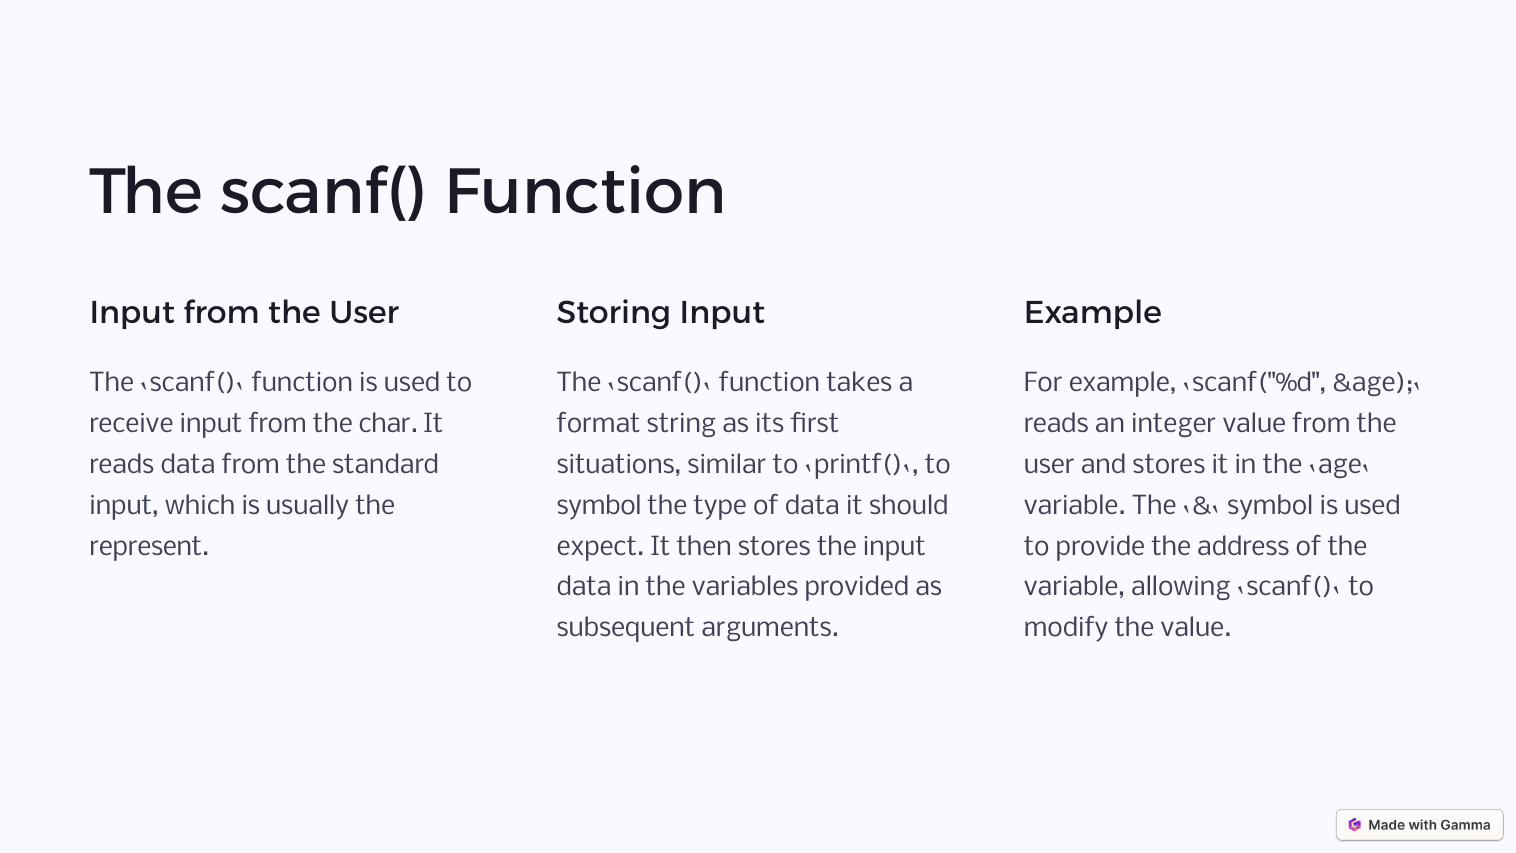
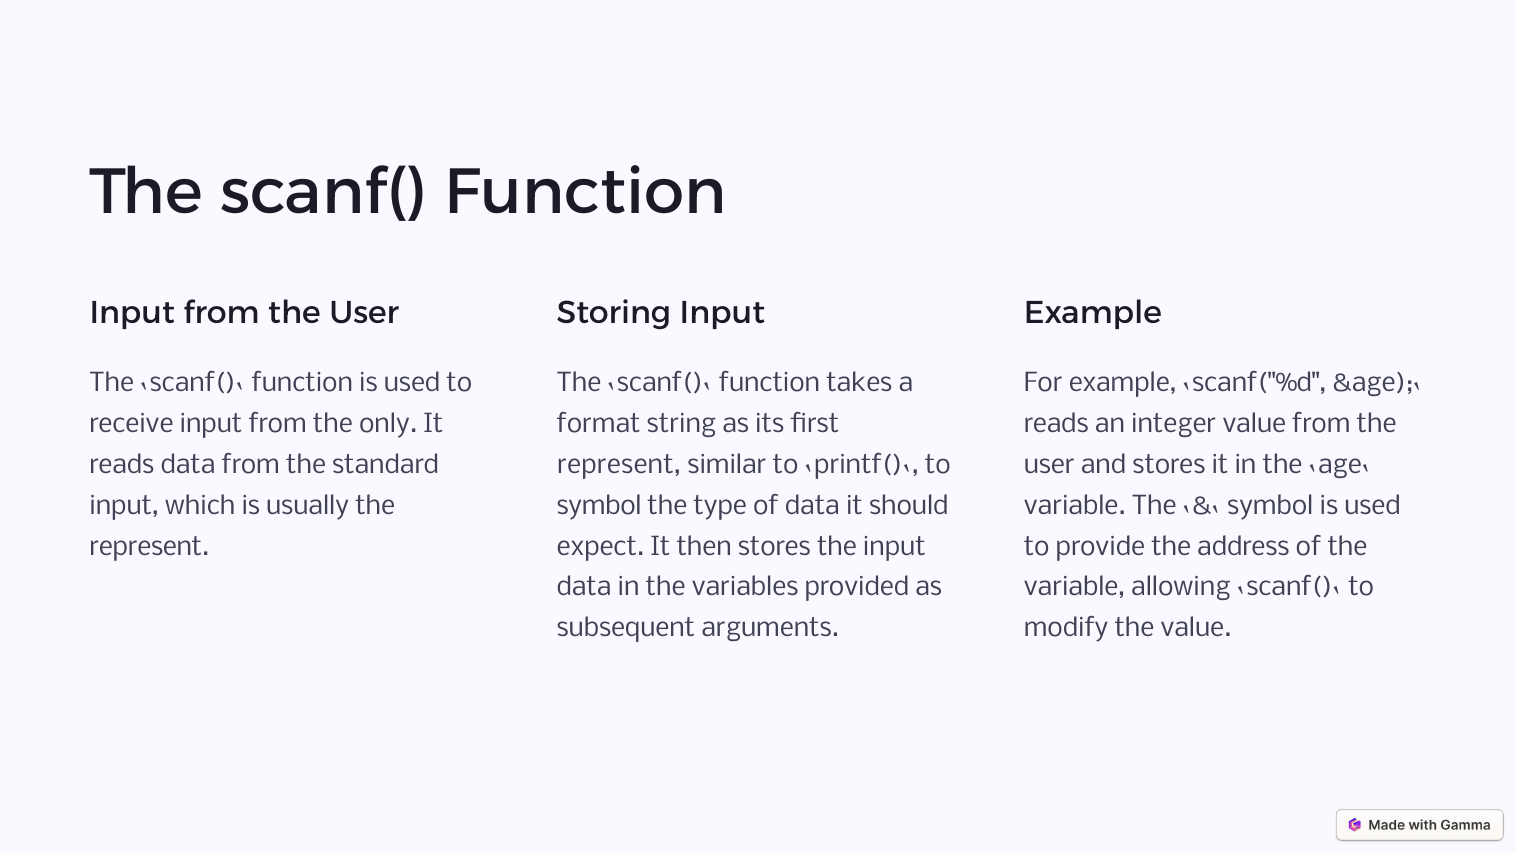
char: char -> only (388, 424)
situations: situations -> represent (619, 465)
